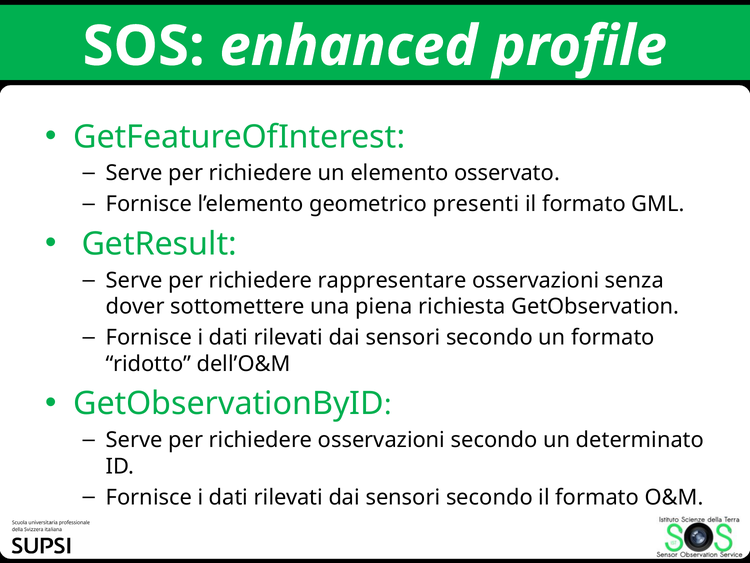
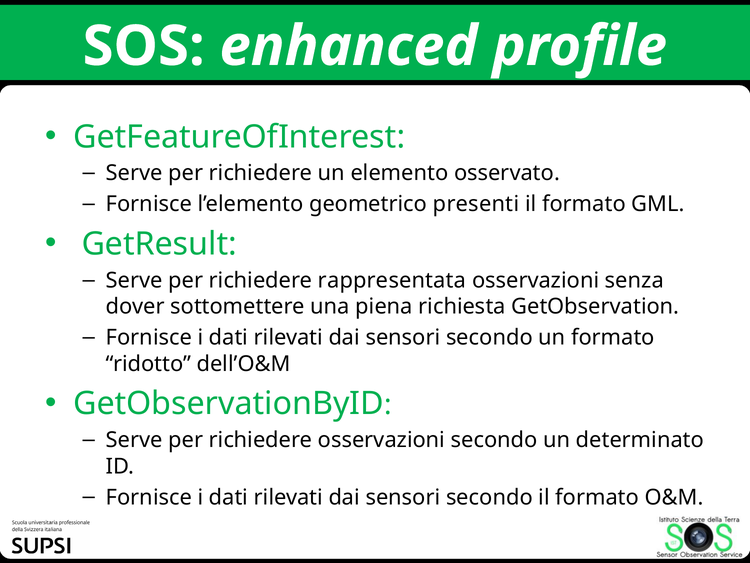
rappresentare: rappresentare -> rappresentata (392, 280)
